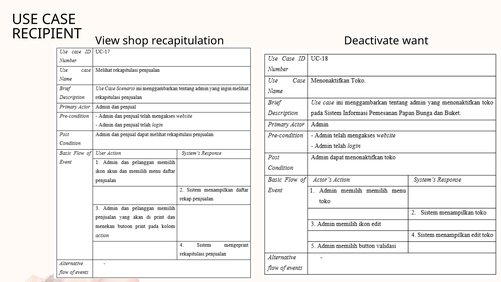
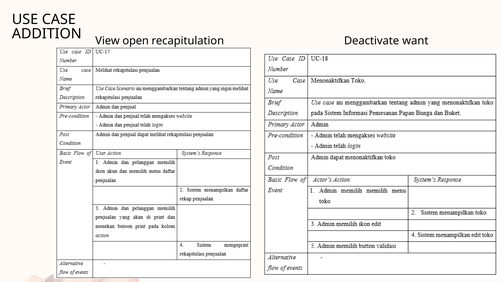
RECIPIENT: RECIPIENT -> ADDITION (47, 34)
shop: shop -> open (136, 41)
